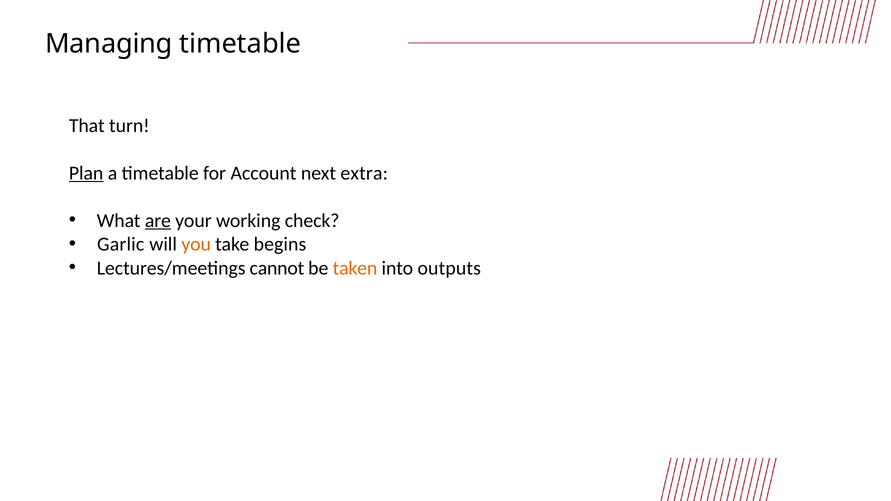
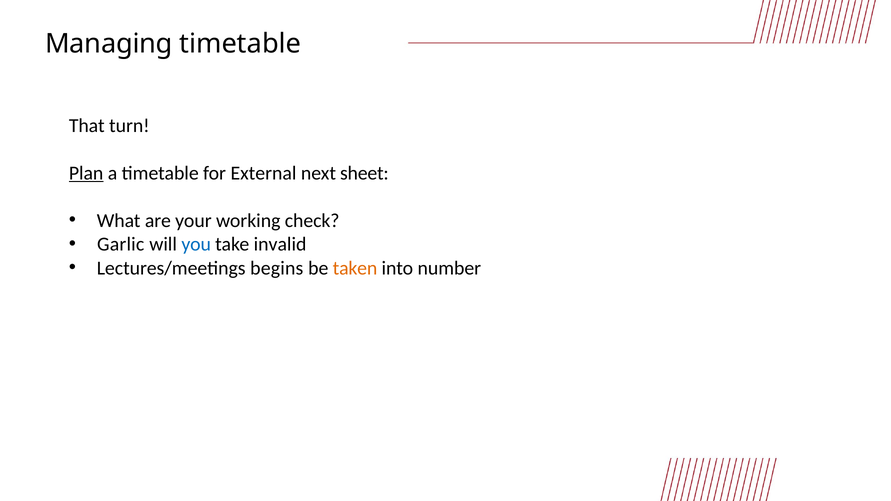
Account: Account -> External (263, 173)
extra: extra -> sheet (364, 173)
are underline: present -> none (158, 221)
you colour: orange -> blue (196, 244)
begins: begins -> invalid (280, 244)
cannot: cannot -> begins (277, 268)
outputs: outputs -> number (449, 268)
